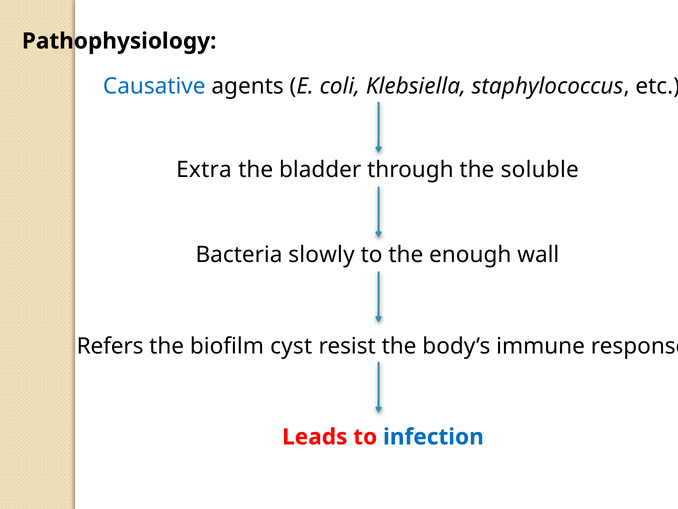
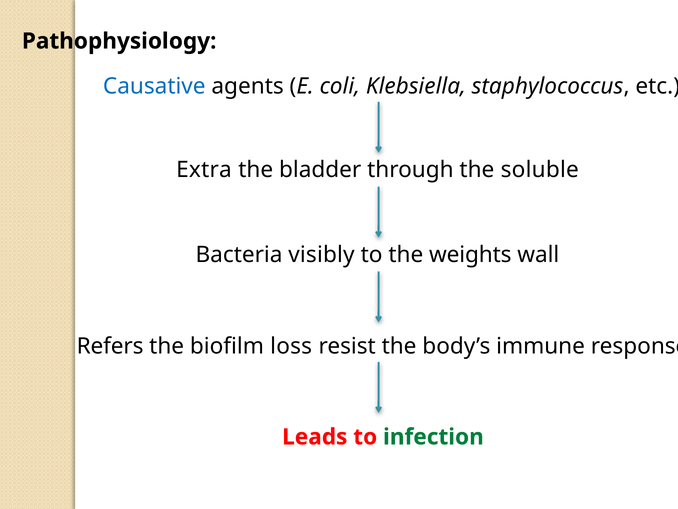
slowly: slowly -> visibly (321, 254)
enough: enough -> weights (470, 254)
cyst: cyst -> loss (291, 346)
infection colour: blue -> green (433, 437)
